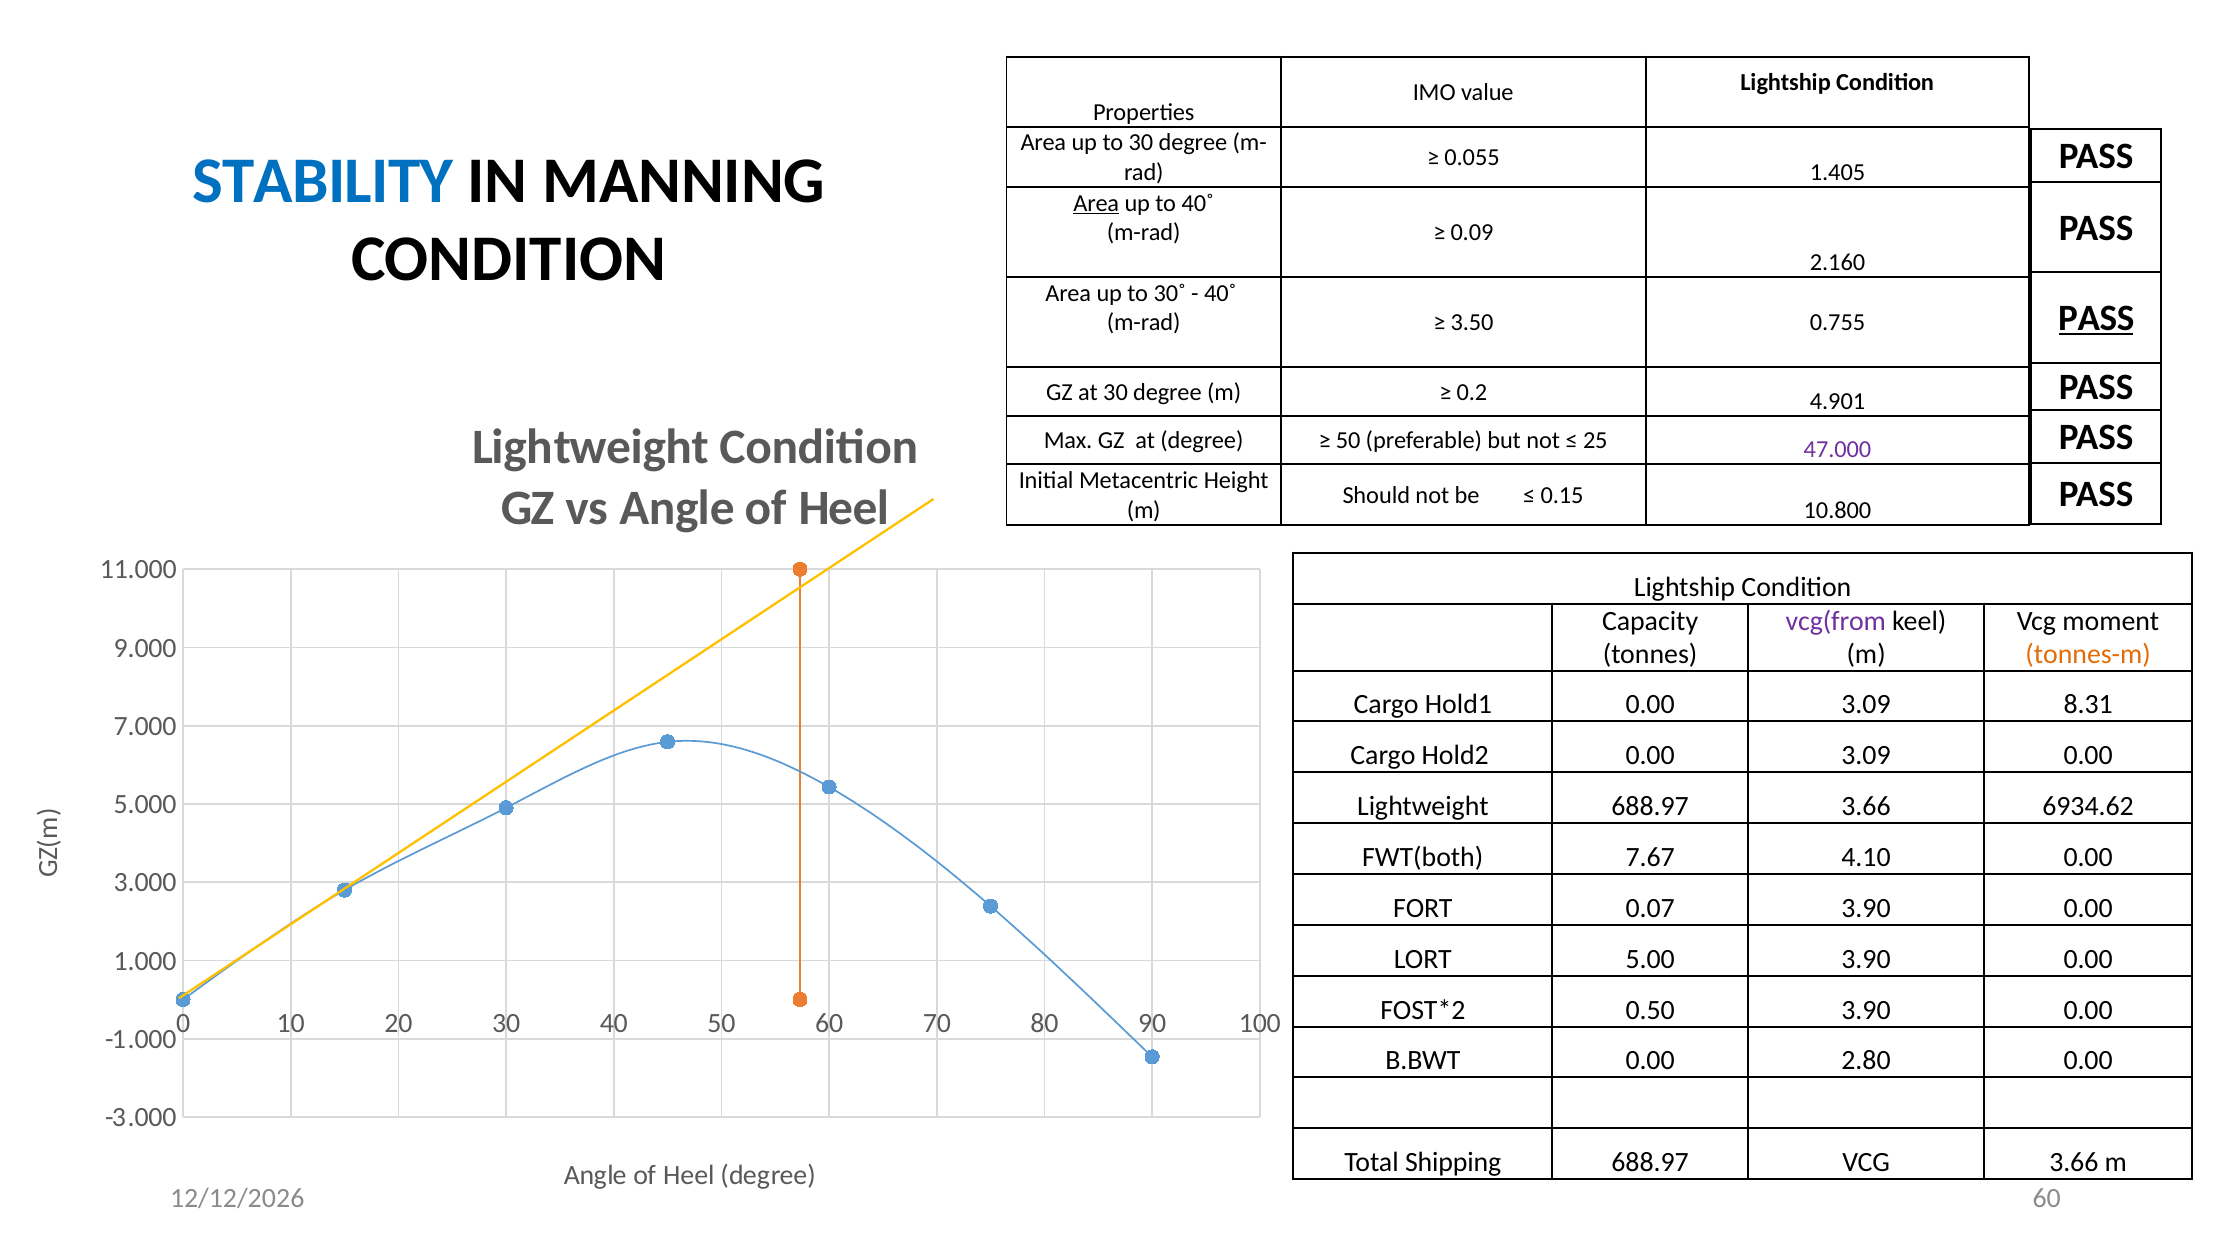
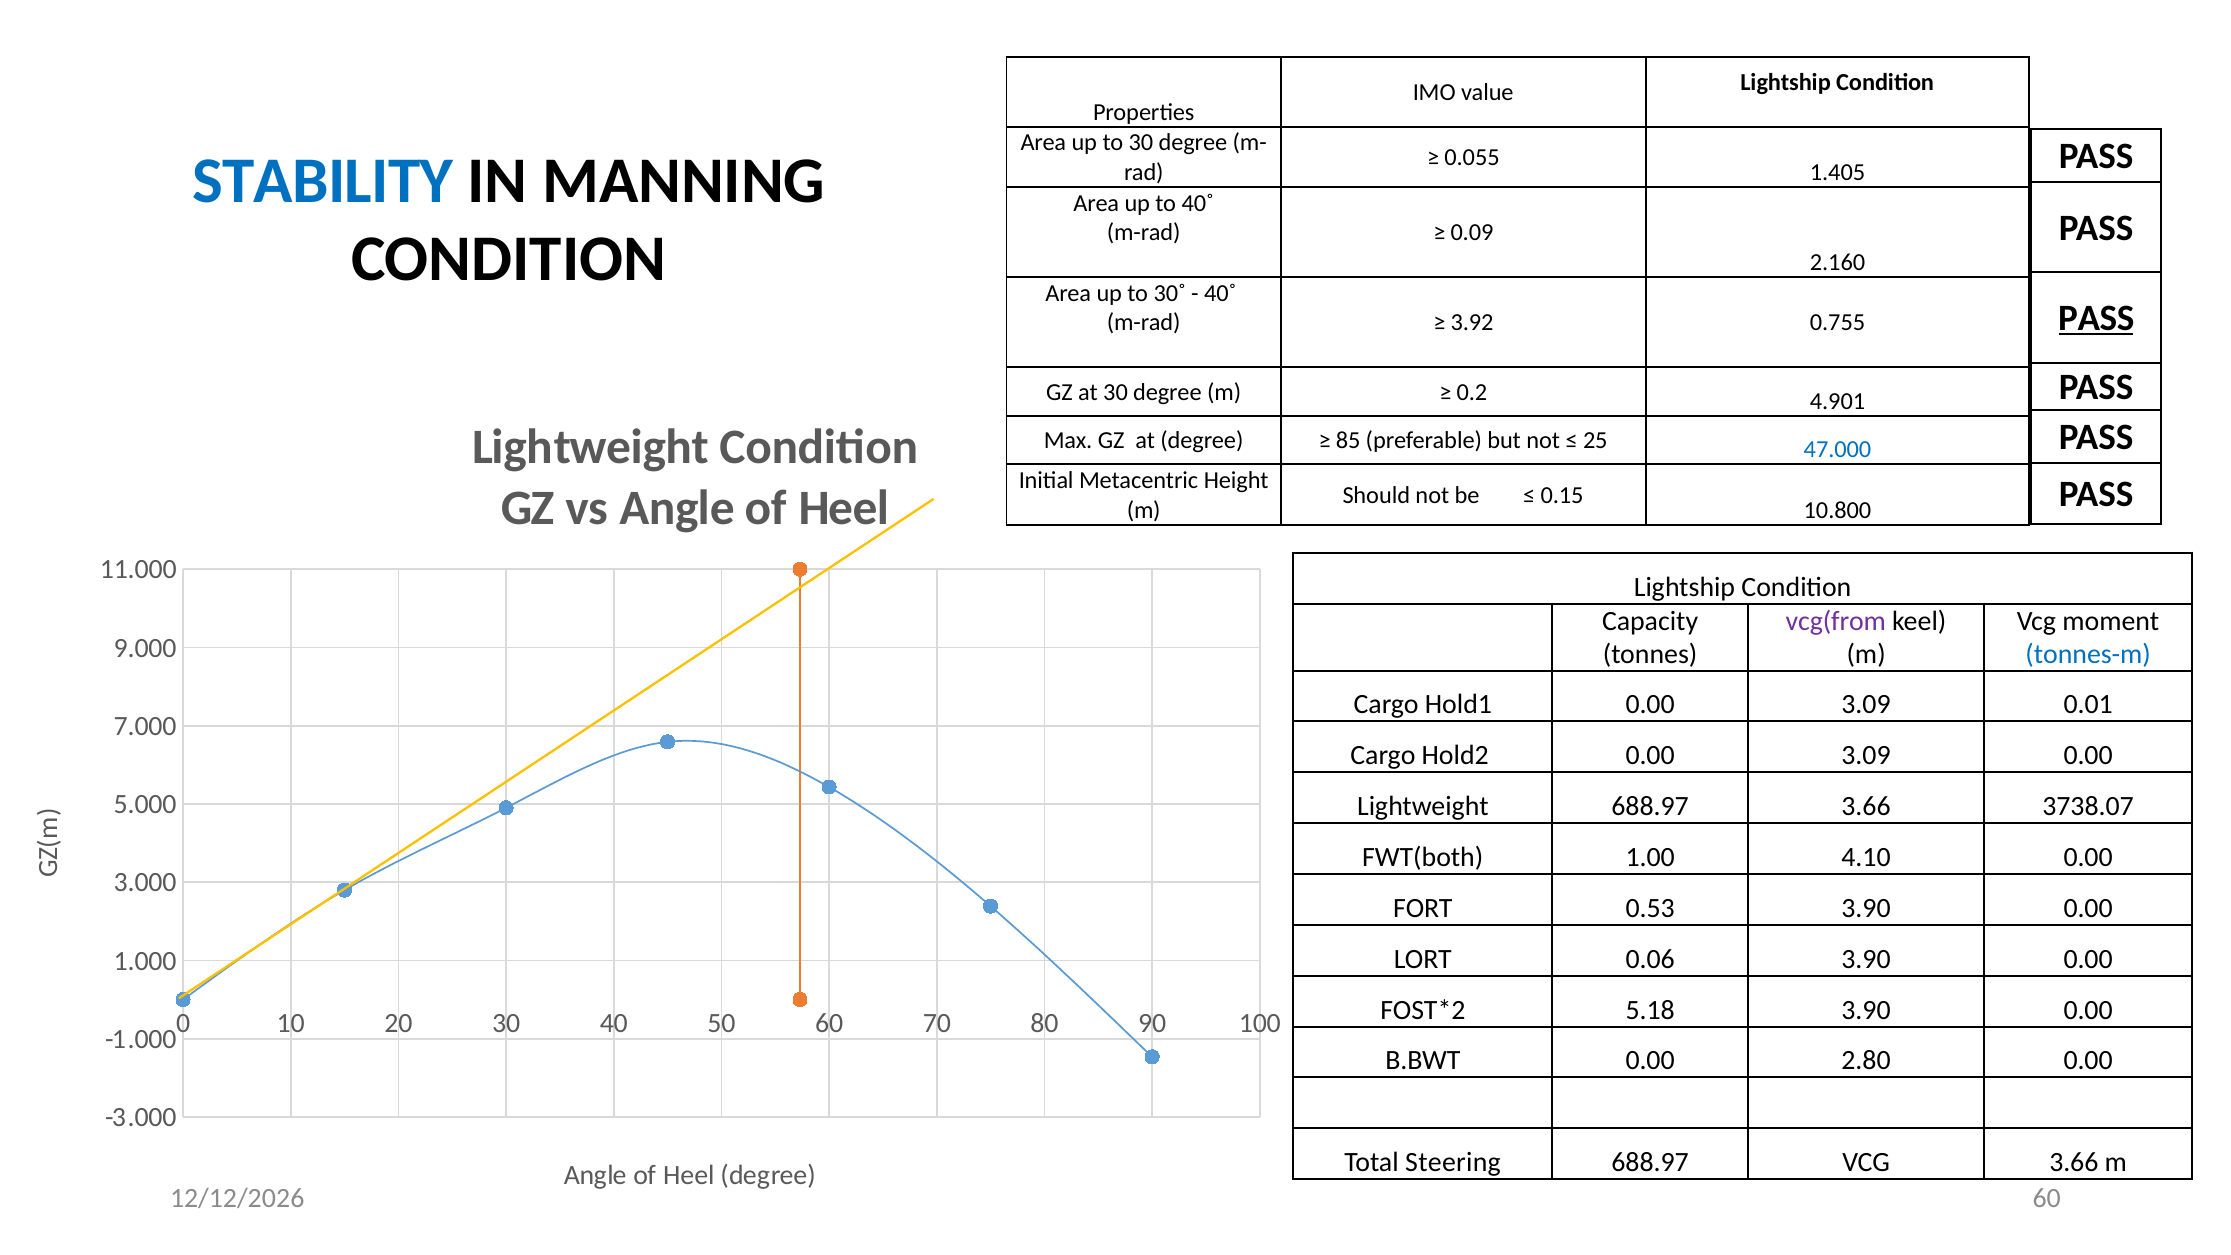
Area underline: present -> none (1096, 203)
3.50: 3.50 -> 3.92 (1472, 323)
50: 50 -> 85 (1348, 441)
47.000 colour: purple -> blue (1837, 450)
tonnes-m colour: orange -> blue (2088, 655)
8.31: 8.31 -> 0.01 (2088, 705)
6934.62: 6934.62 -> 3738.07 (2088, 806)
7.67: 7.67 -> 1.00 (1650, 857)
0.07: 0.07 -> 0.53 (1650, 908)
5.00: 5.00 -> 0.06 (1650, 959)
0.50: 0.50 -> 5.18 (1650, 1010)
Shipping: Shipping -> Steering (1453, 1162)
